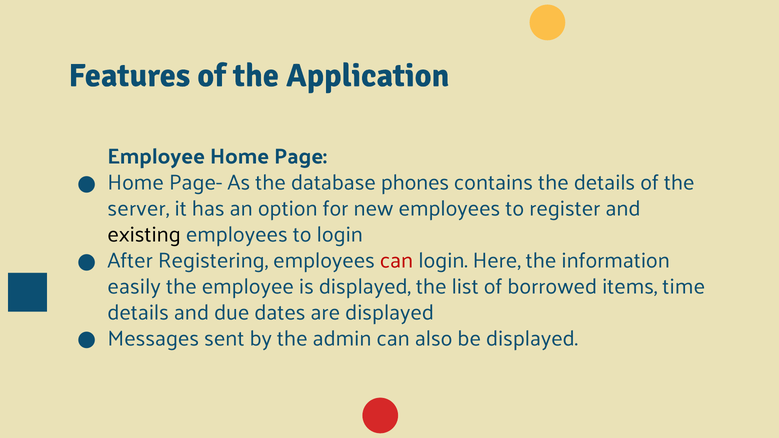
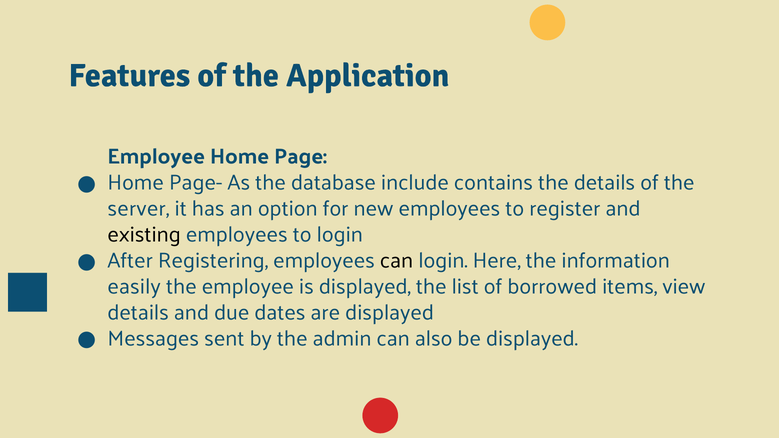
phones: phones -> include (415, 183)
can colour: red -> black (397, 261)
time: time -> view (684, 287)
